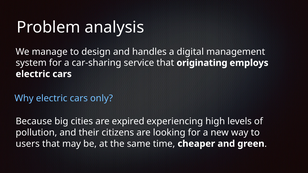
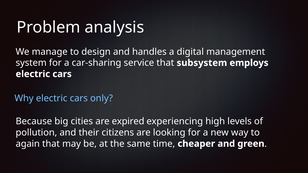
originating: originating -> subsystem (202, 63)
users: users -> again (28, 144)
